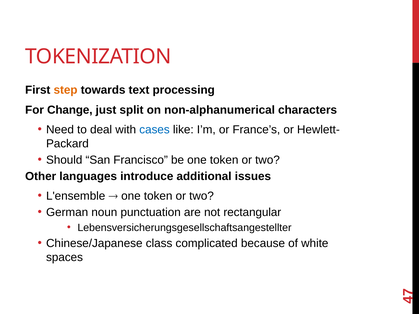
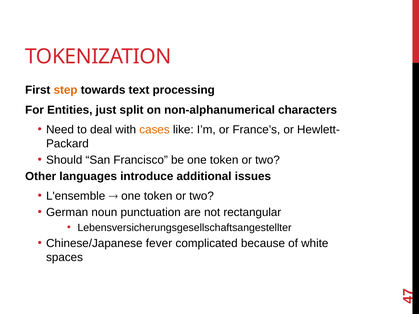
Change: Change -> Entities (70, 110)
cases colour: blue -> orange (154, 130)
class: class -> fever (159, 243)
